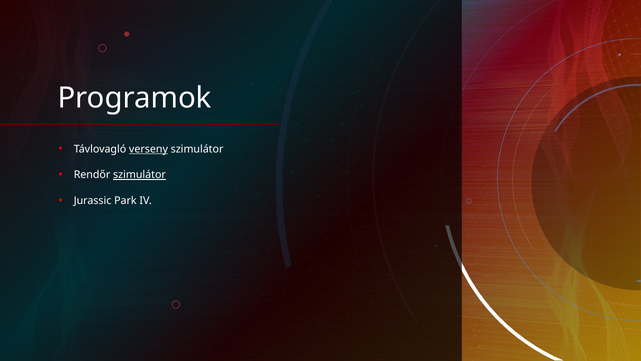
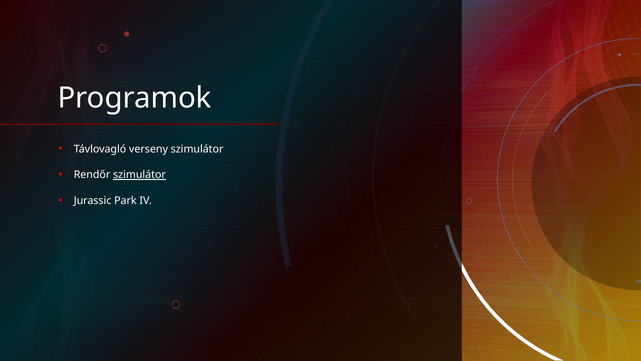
verseny underline: present -> none (148, 149)
